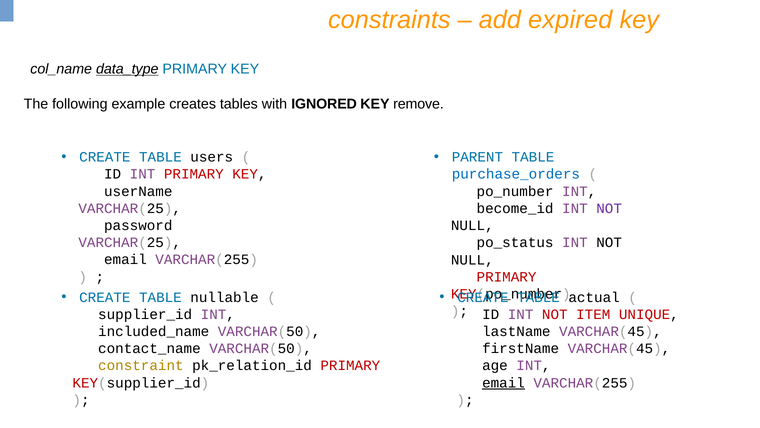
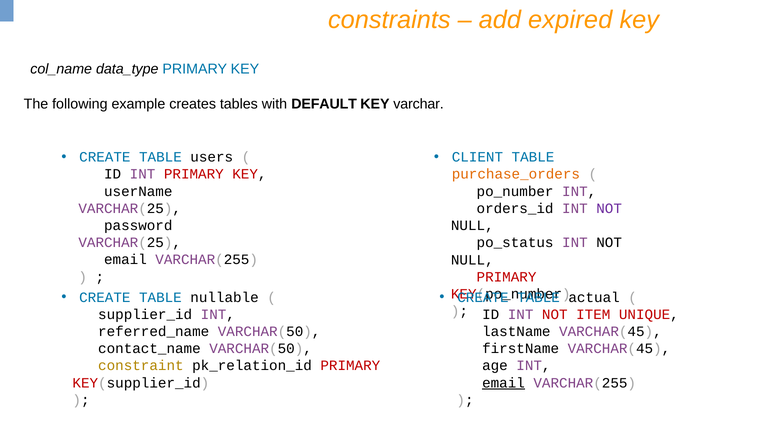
data_type underline: present -> none (127, 69)
IGNORED: IGNORED -> DEFAULT (324, 104)
remove: remove -> varchar (419, 104)
PARENT: PARENT -> CLIENT (477, 157)
purchase_orders colour: blue -> orange (516, 174)
become_id: become_id -> orders_id (515, 208)
included_name: included_name -> referred_name (154, 331)
